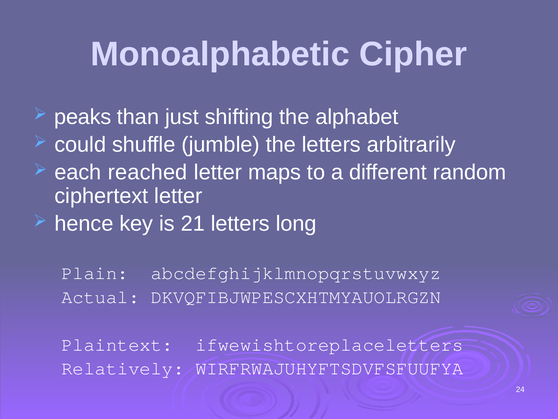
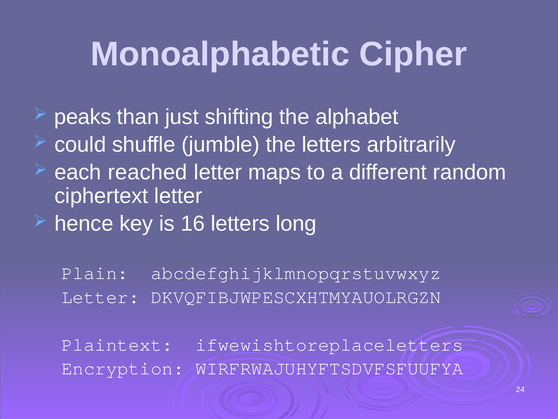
21: 21 -> 16 (193, 224)
Actual: Actual -> Letter (100, 297)
Relatively: Relatively -> Encryption (123, 368)
